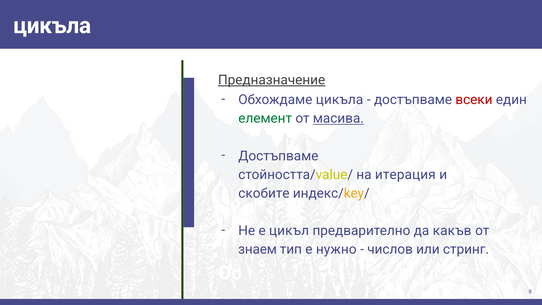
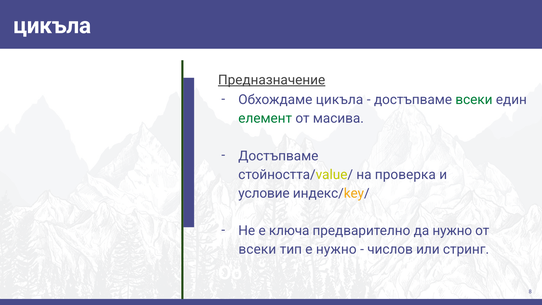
всеки colour: red -> green (474, 100)
масива underline: present -> none (338, 118)
итерация: итерация -> проверка (405, 175)
скобите: скобите -> условие (264, 193)
цикъл: цикъл -> ключа (289, 231)
да какъв: какъв -> нужно (452, 231)
знаем: знаем -> всеки (257, 249)
